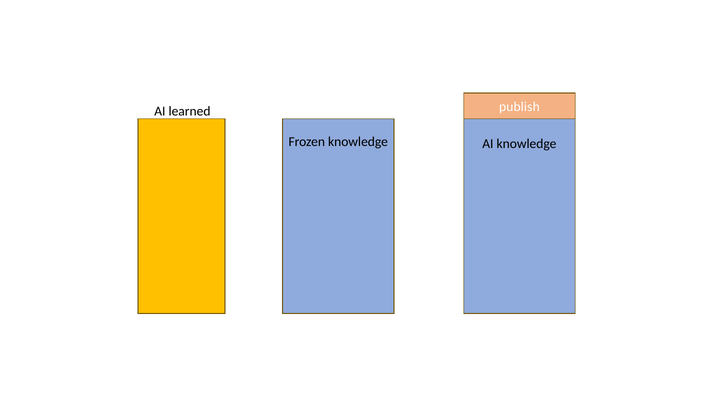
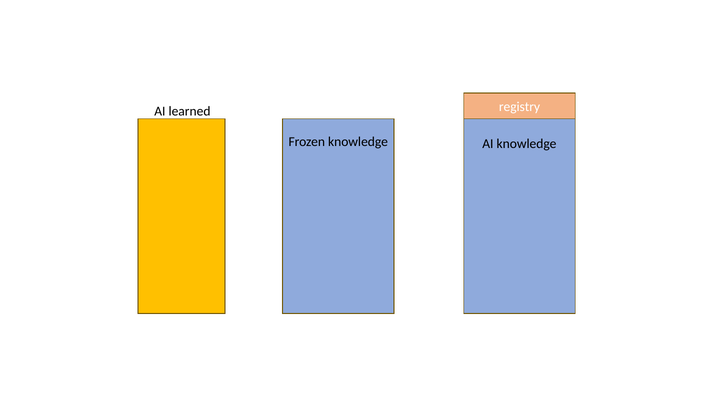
publish: publish -> registry (519, 107)
